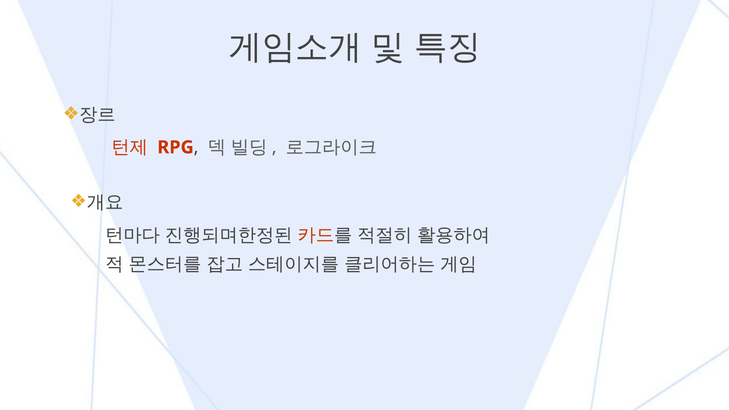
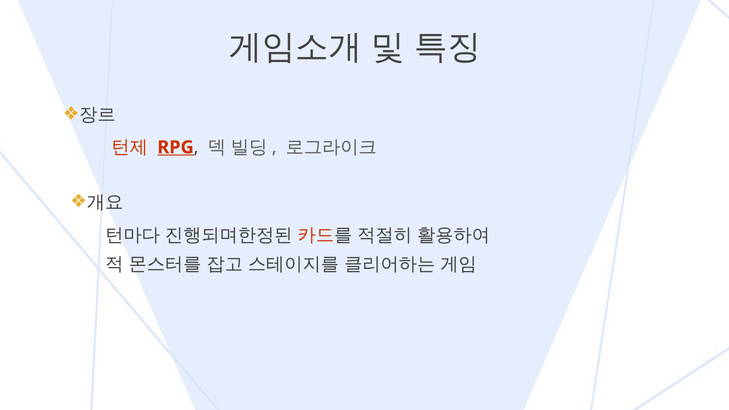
RPG underline: none -> present (176, 147)
